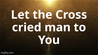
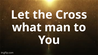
cried: cried -> what (27, 27)
